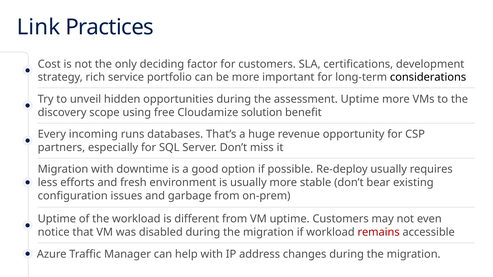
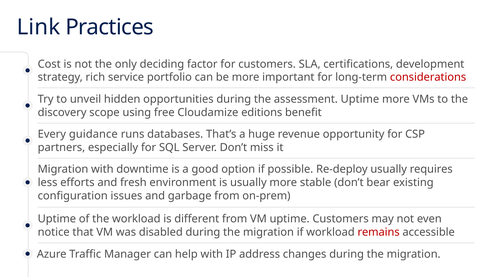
considerations colour: black -> red (428, 77)
solution: solution -> editions (262, 113)
incoming: incoming -> guidance (93, 134)
